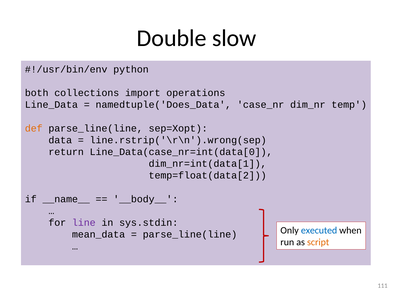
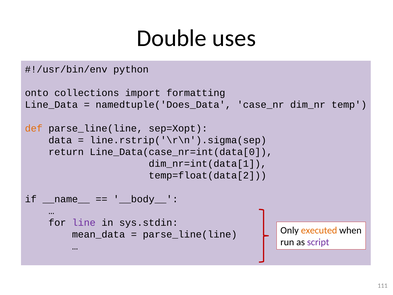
slow: slow -> uses (234, 38)
both: both -> onto (37, 93)
operations: operations -> formatting (196, 93)
line.rstrip('\r\n').wrong(sep: line.rstrip('\r\n').wrong(sep -> line.rstrip('\r\n').sigma(sep (178, 140)
executed colour: blue -> orange (319, 230)
script colour: orange -> purple (318, 242)
